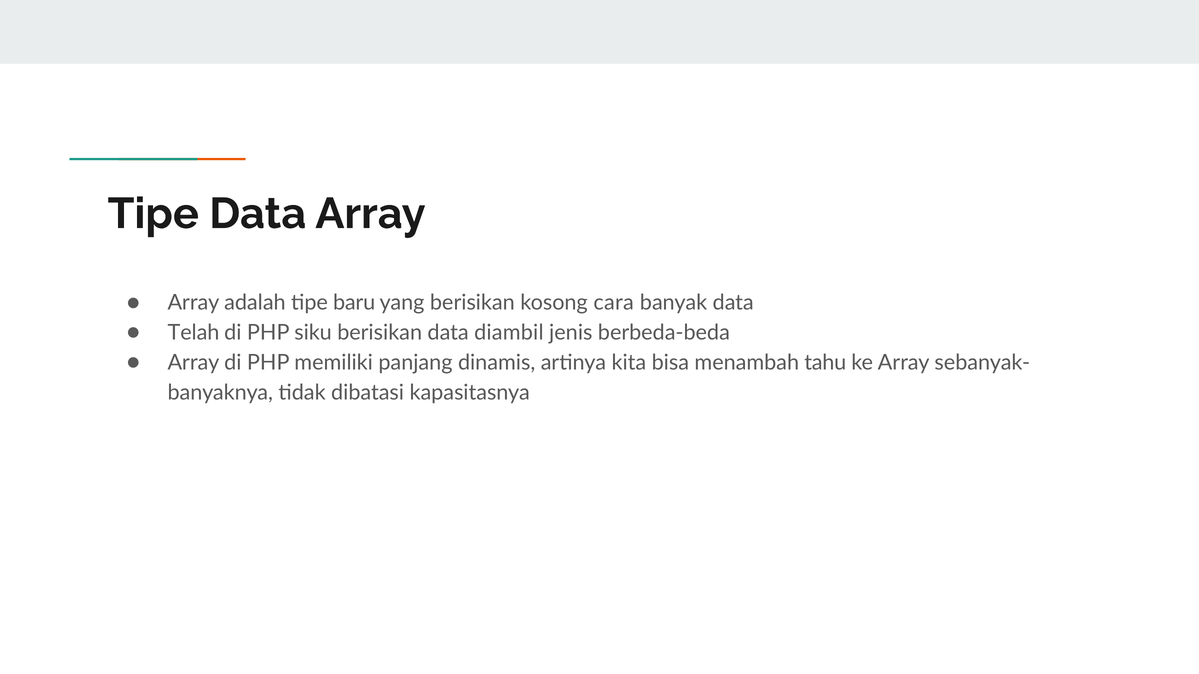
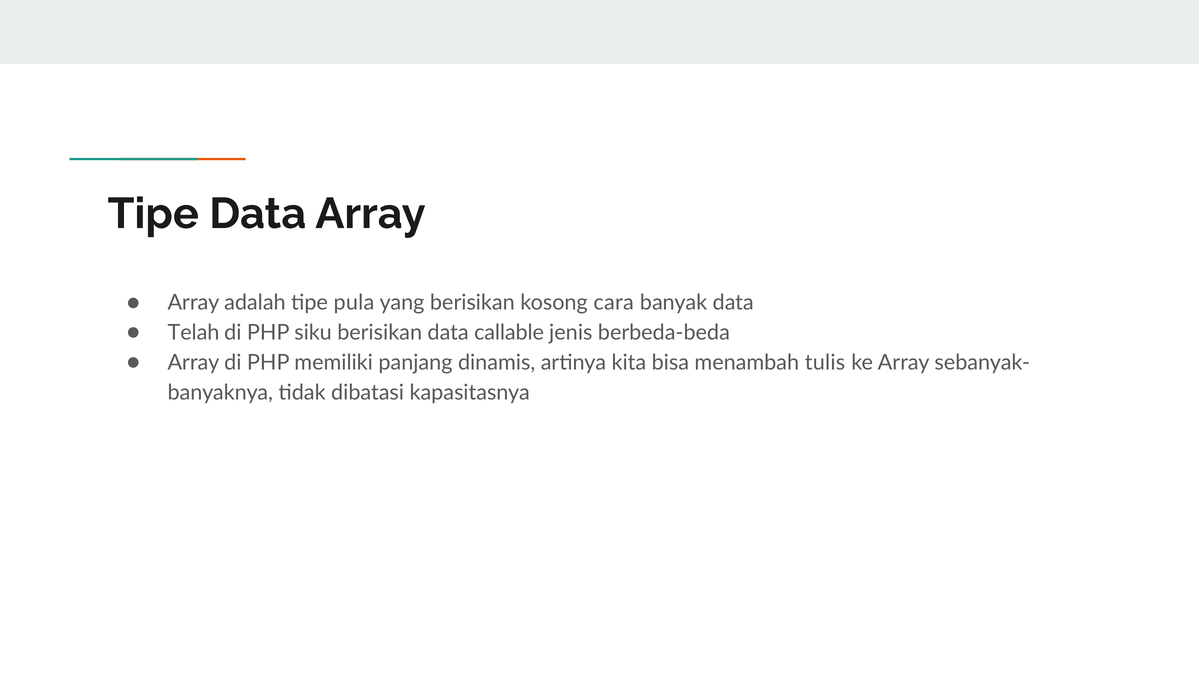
baru: baru -> pula (354, 303)
diambil: diambil -> callable (509, 333)
tahu: tahu -> tulis (825, 363)
